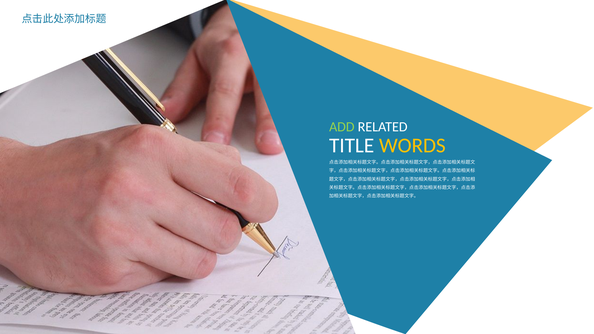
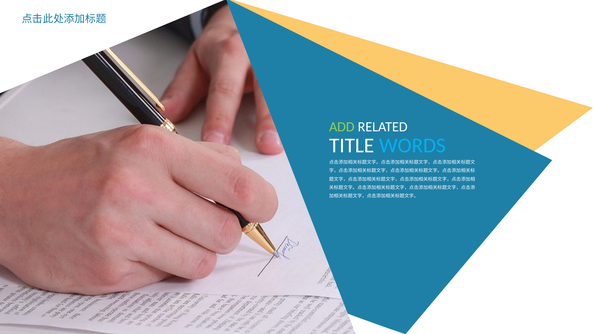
WORDS colour: yellow -> light blue (412, 146)
